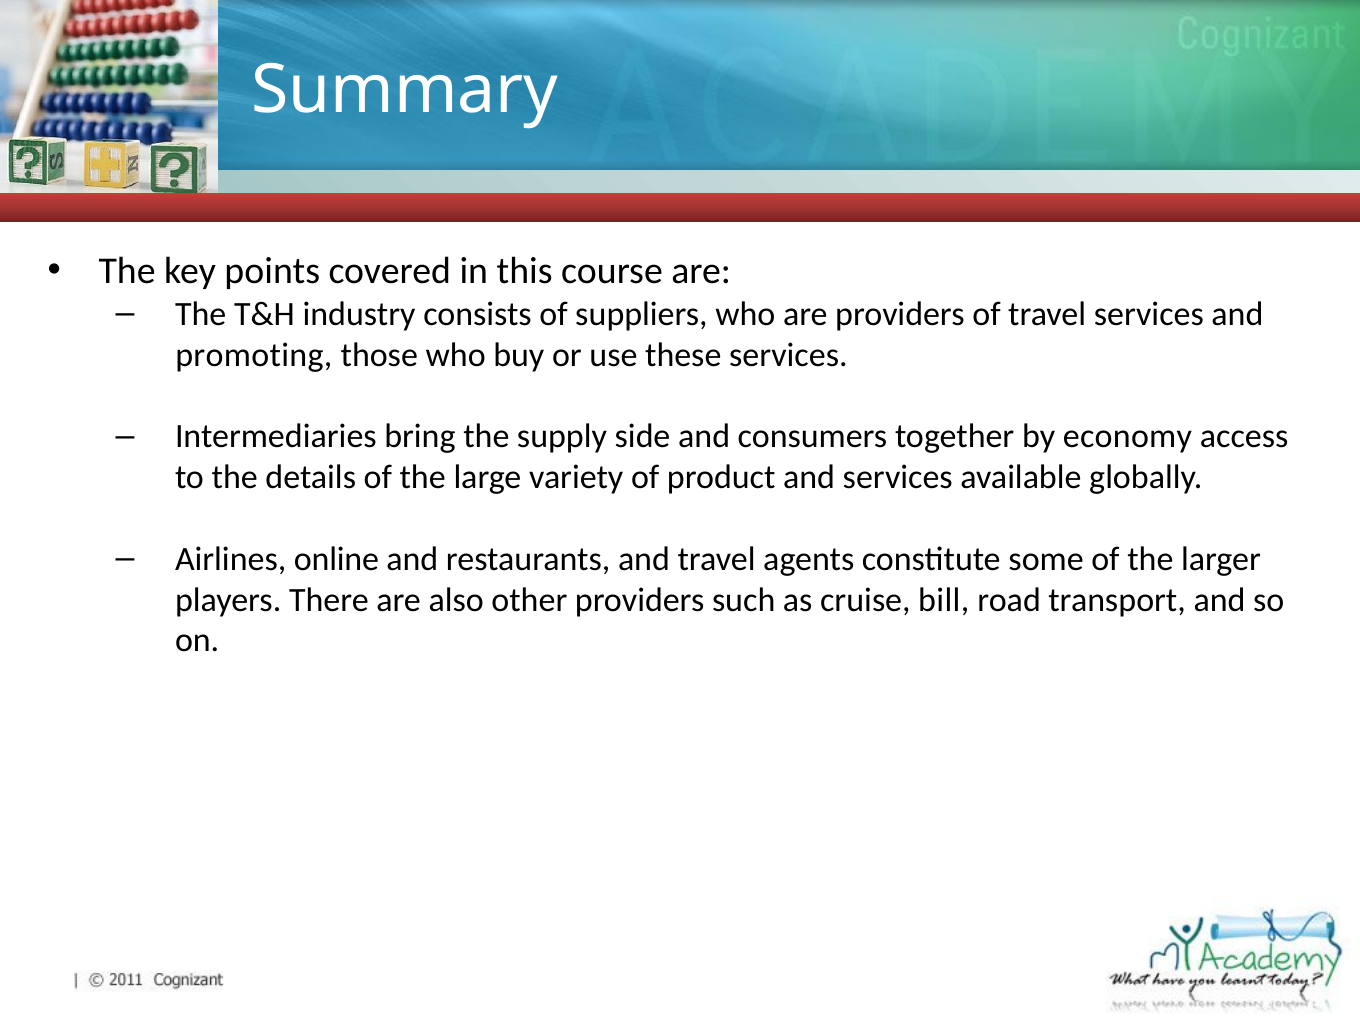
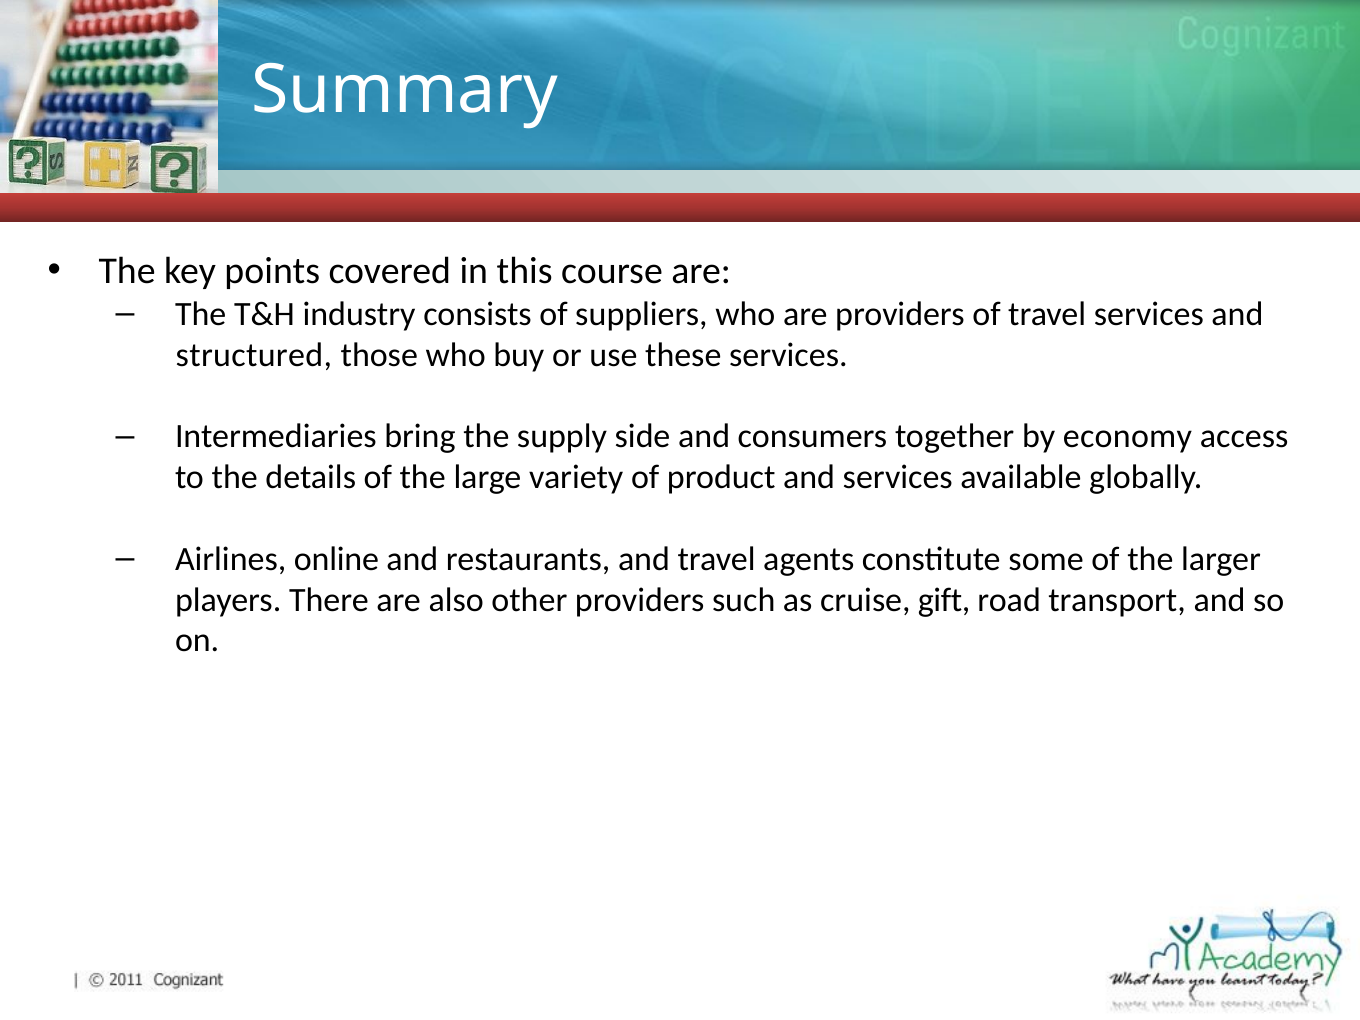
promoting: promoting -> structured (254, 355)
bill: bill -> gift (944, 600)
